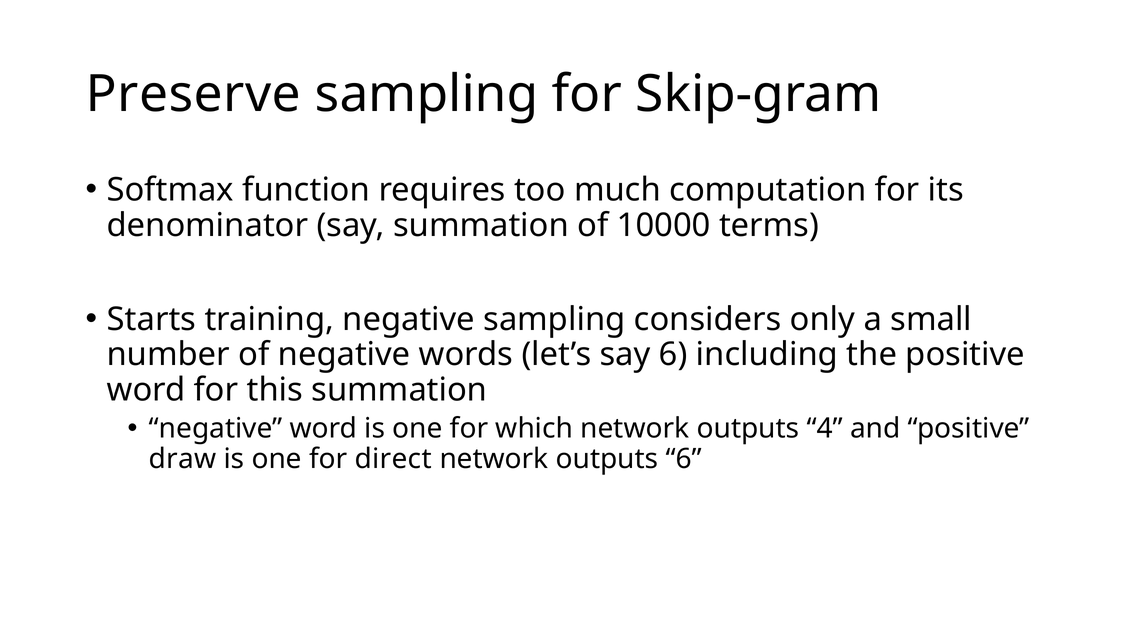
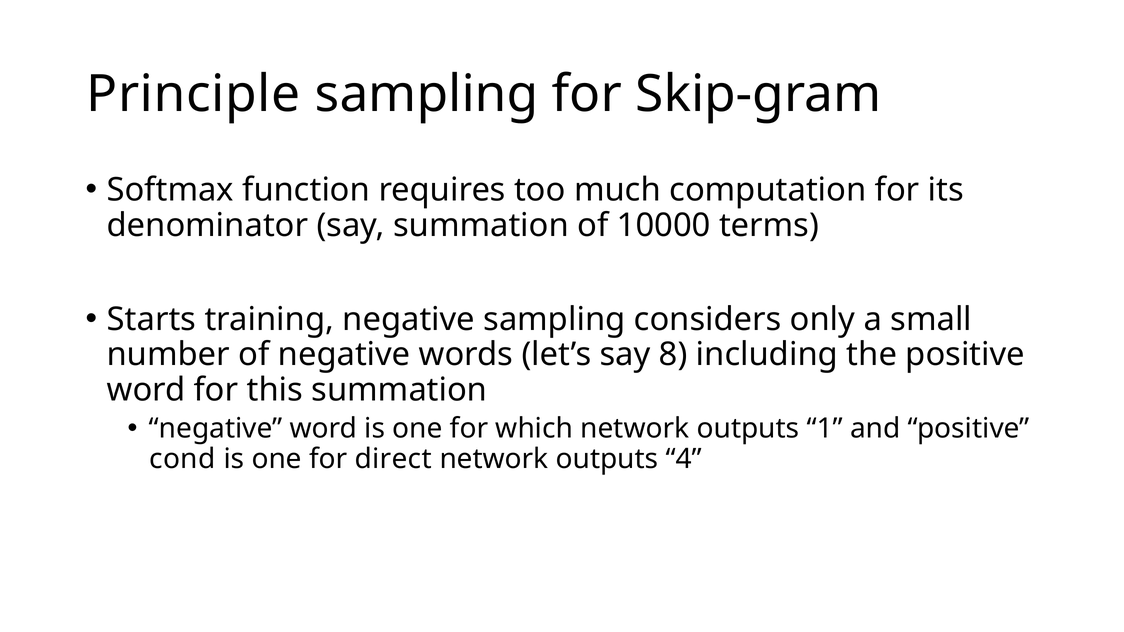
Preserve: Preserve -> Principle (193, 94)
say 6: 6 -> 8 (673, 355)
4: 4 -> 1 (825, 429)
draw: draw -> cond (182, 459)
outputs 6: 6 -> 4 (684, 459)
